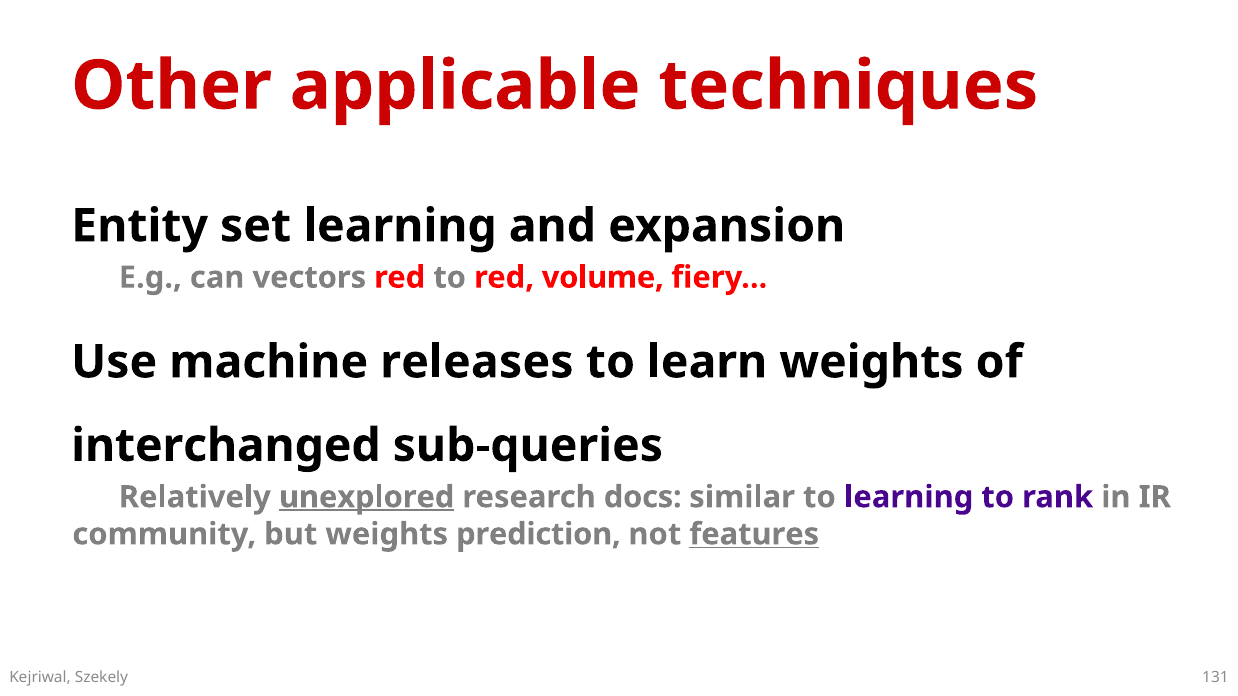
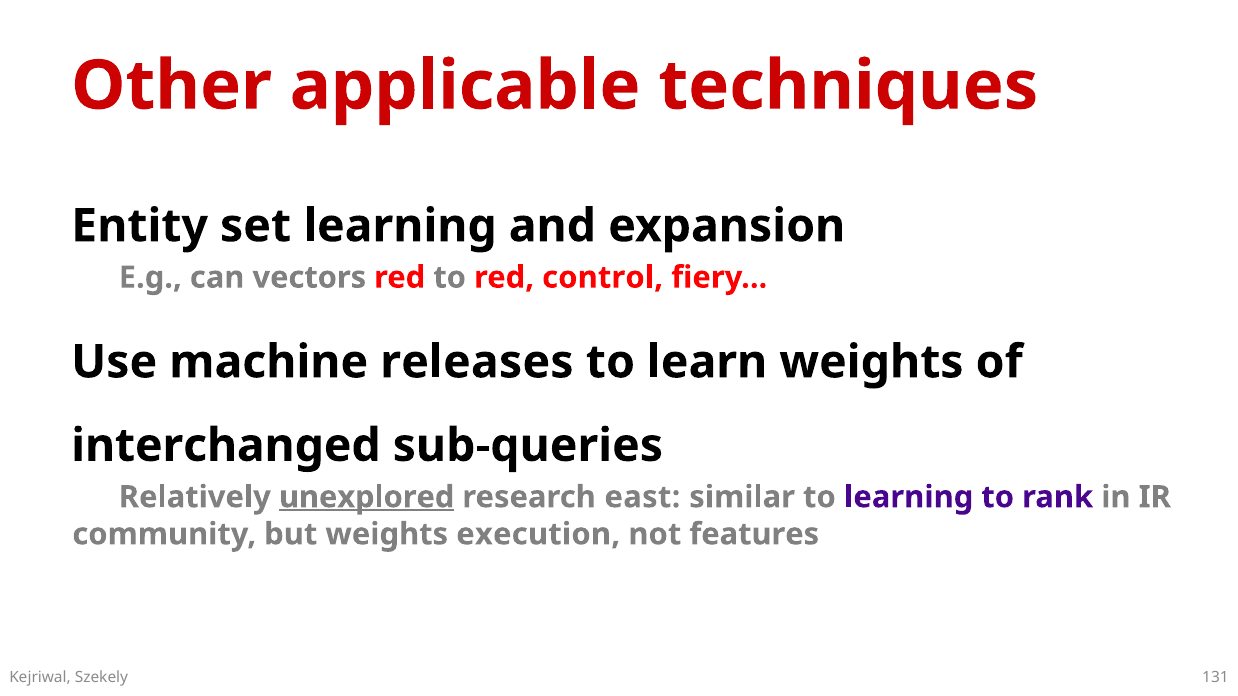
volume: volume -> control (603, 278)
docs: docs -> east (642, 497)
prediction: prediction -> execution (538, 534)
features underline: present -> none (754, 534)
